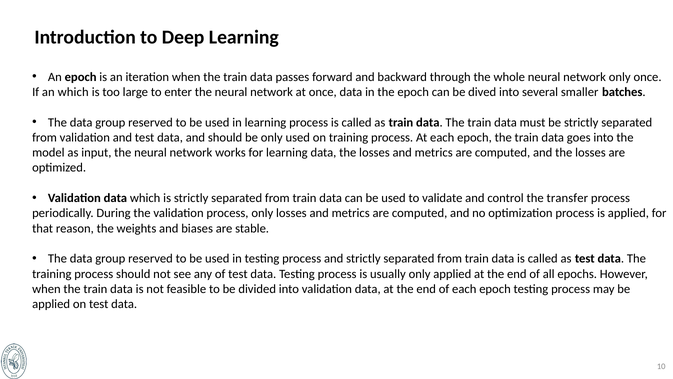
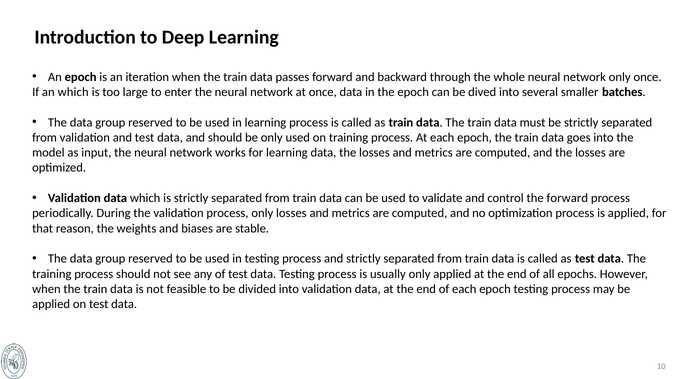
the transfer: transfer -> forward (567, 198)
